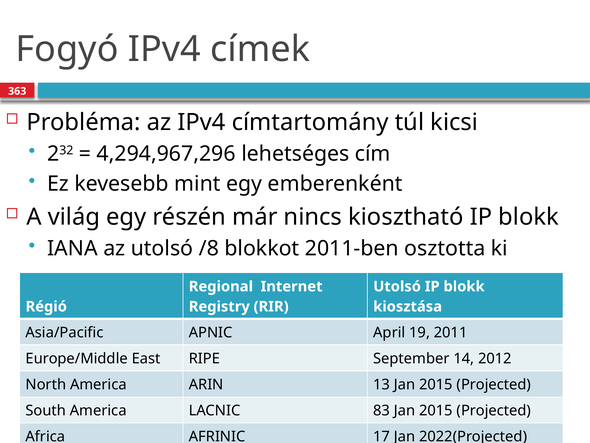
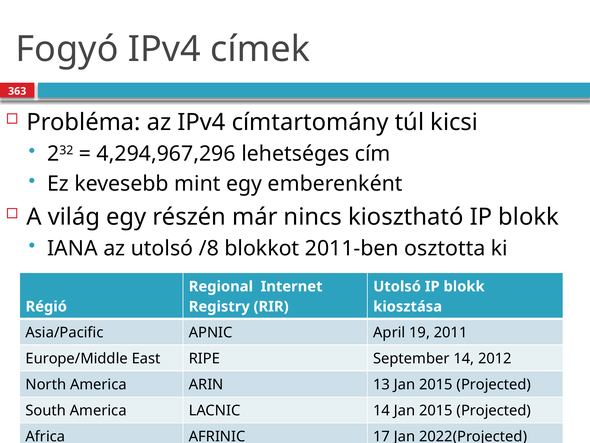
LACNIC 83: 83 -> 14 (382, 410)
